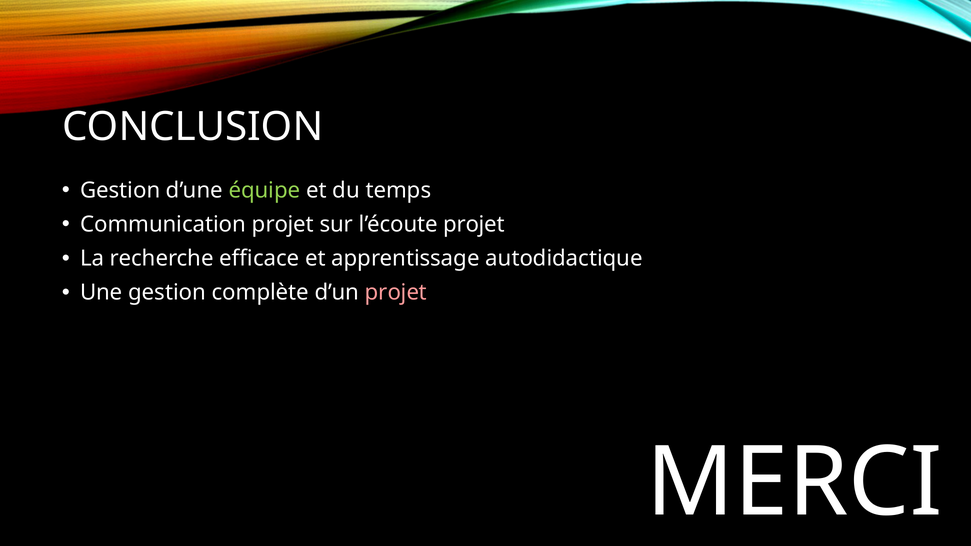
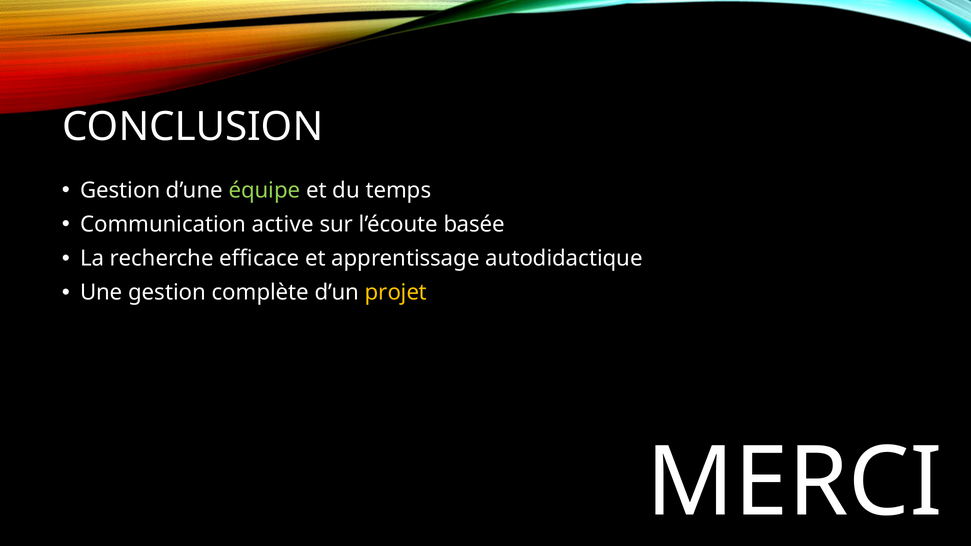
Communication projet: projet -> active (283, 224)
l’écoute projet: projet -> basée (474, 224)
projet colour: pink -> yellow (396, 293)
